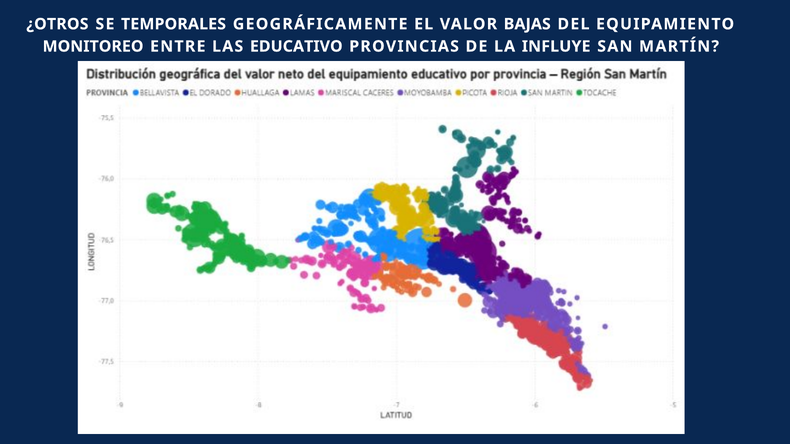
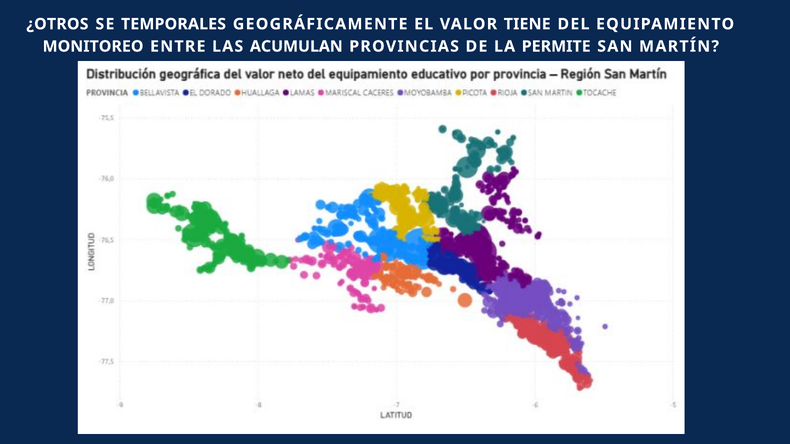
BAJAS: BAJAS -> TIENE (527, 24)
EDUCATIVO: EDUCATIVO -> ACUMULAN (296, 46)
INFLUYE: INFLUYE -> PERMITE (556, 46)
